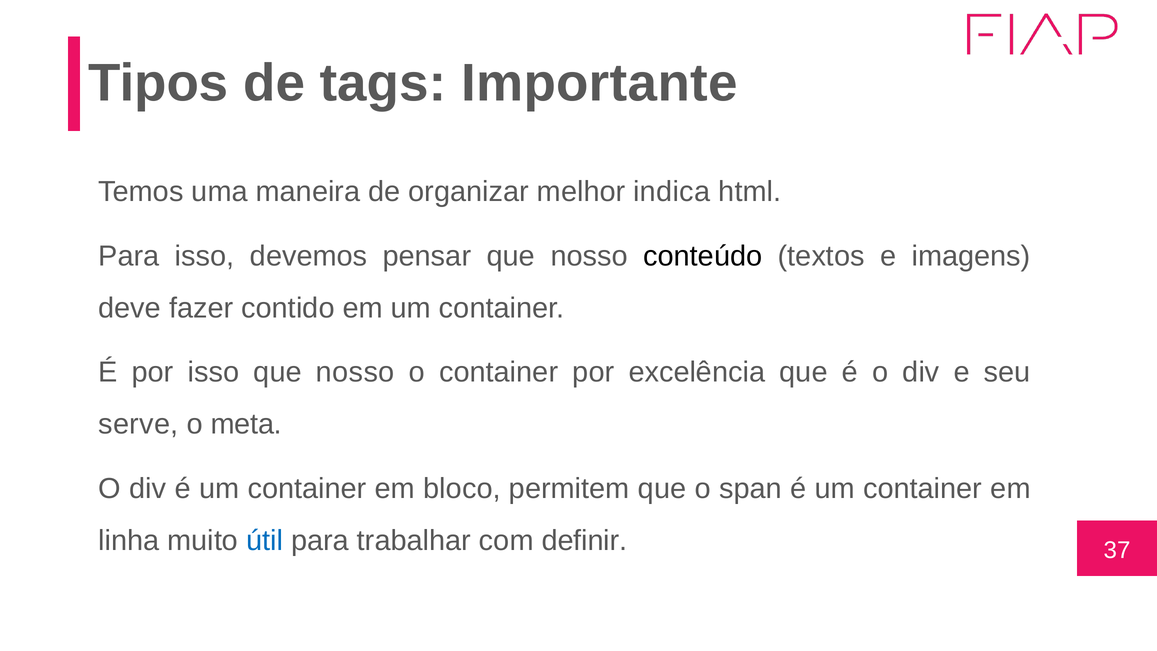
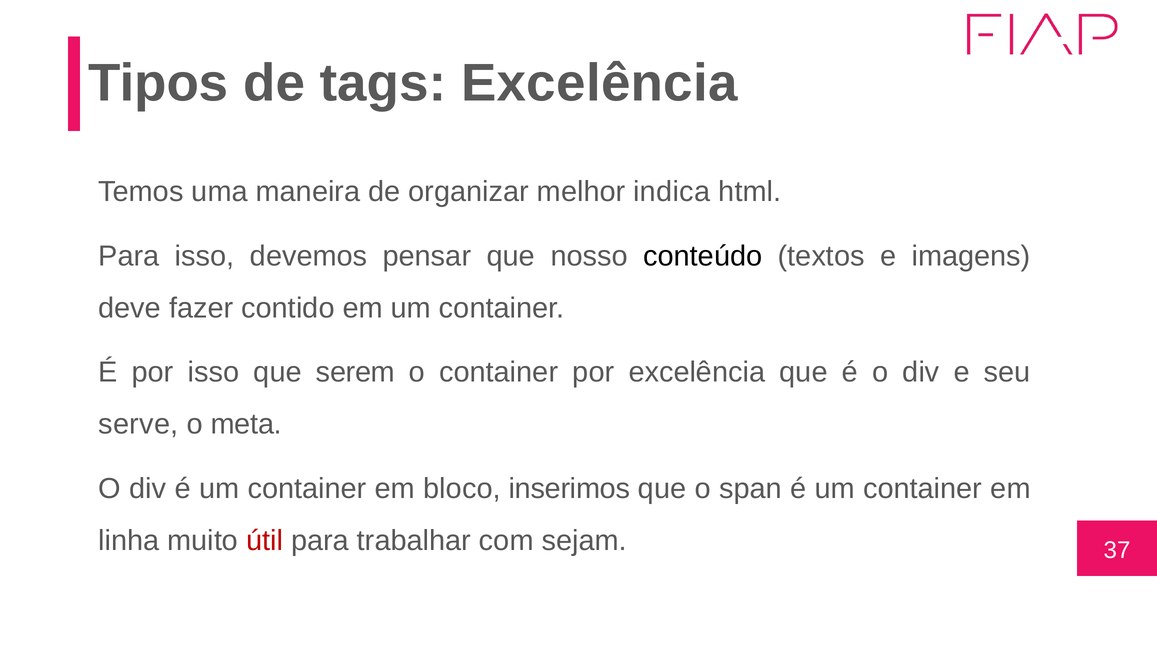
tags Importante: Importante -> Excelência (599, 83)
isso que nosso: nosso -> serem (355, 372)
permitem: permitem -> inserimos (569, 488)
útil colour: blue -> red (265, 540)
definir: definir -> sejam (584, 540)
